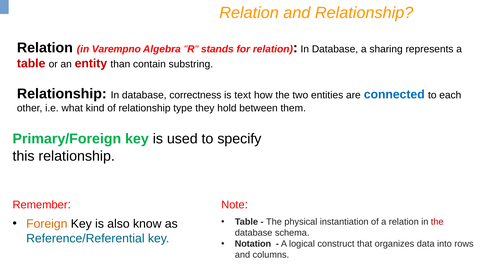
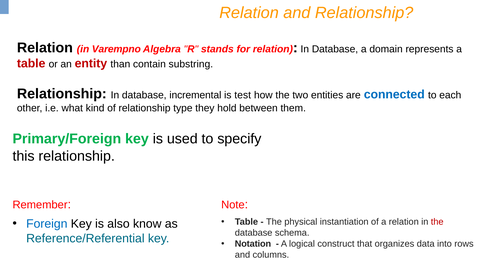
sharing: sharing -> domain (386, 49)
correctness: correctness -> incremental (195, 95)
text: text -> test (243, 95)
Foreign colour: orange -> blue (47, 224)
